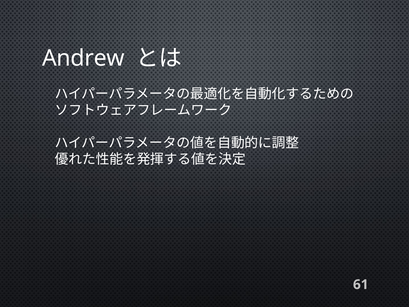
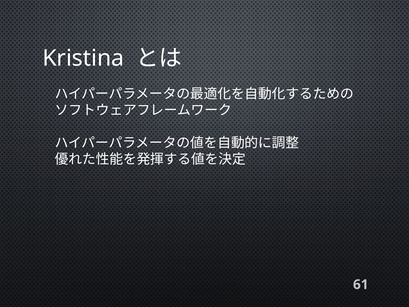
Andrew: Andrew -> Kristina (83, 58)
